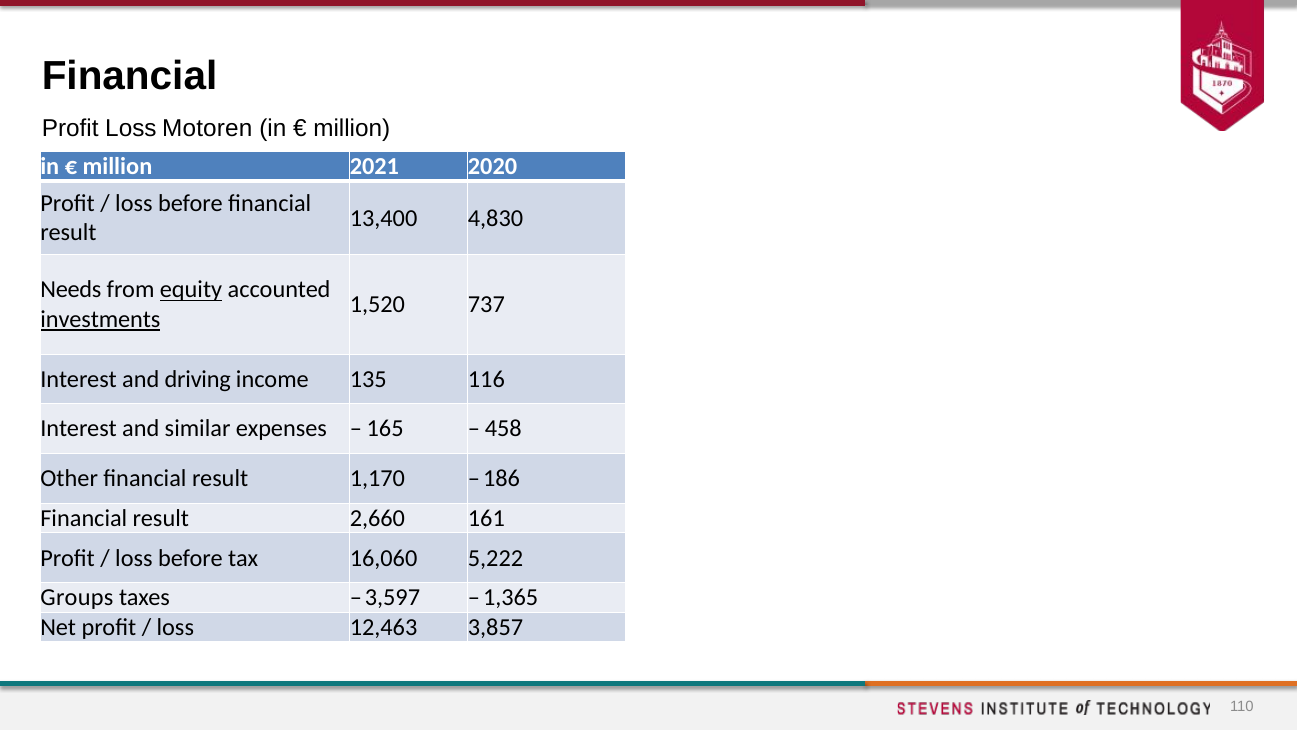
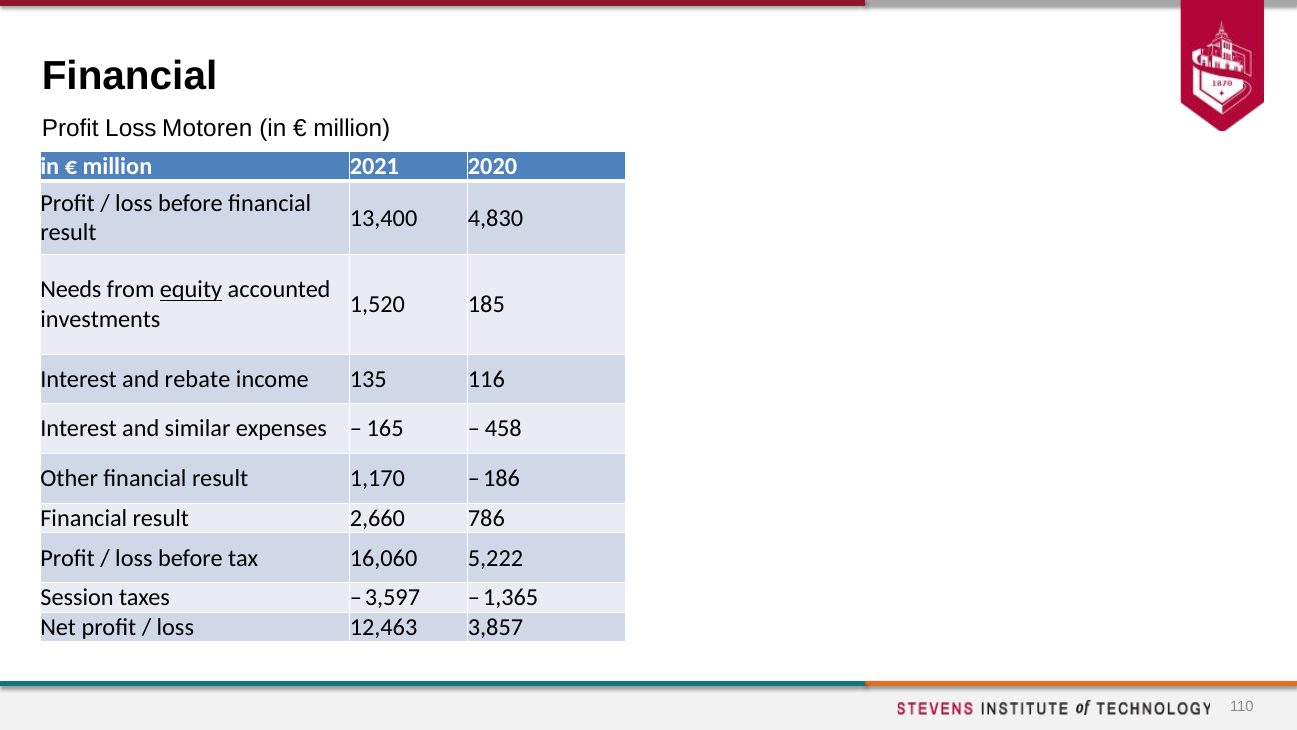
737: 737 -> 185 (486, 305)
investments underline: present -> none (100, 319)
driving: driving -> rebate (198, 379)
161: 161 -> 786 (486, 518)
Groups: Groups -> Session (77, 597)
